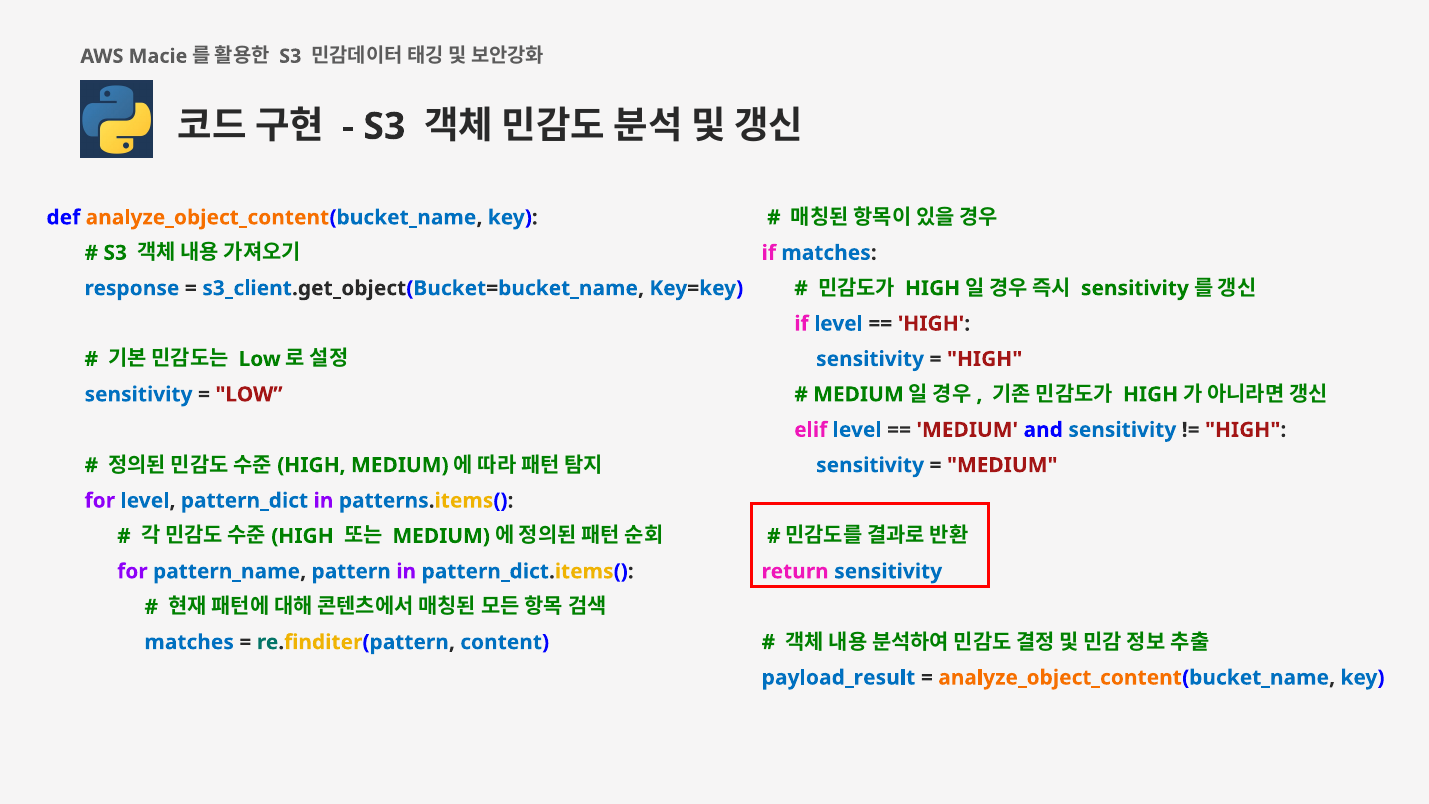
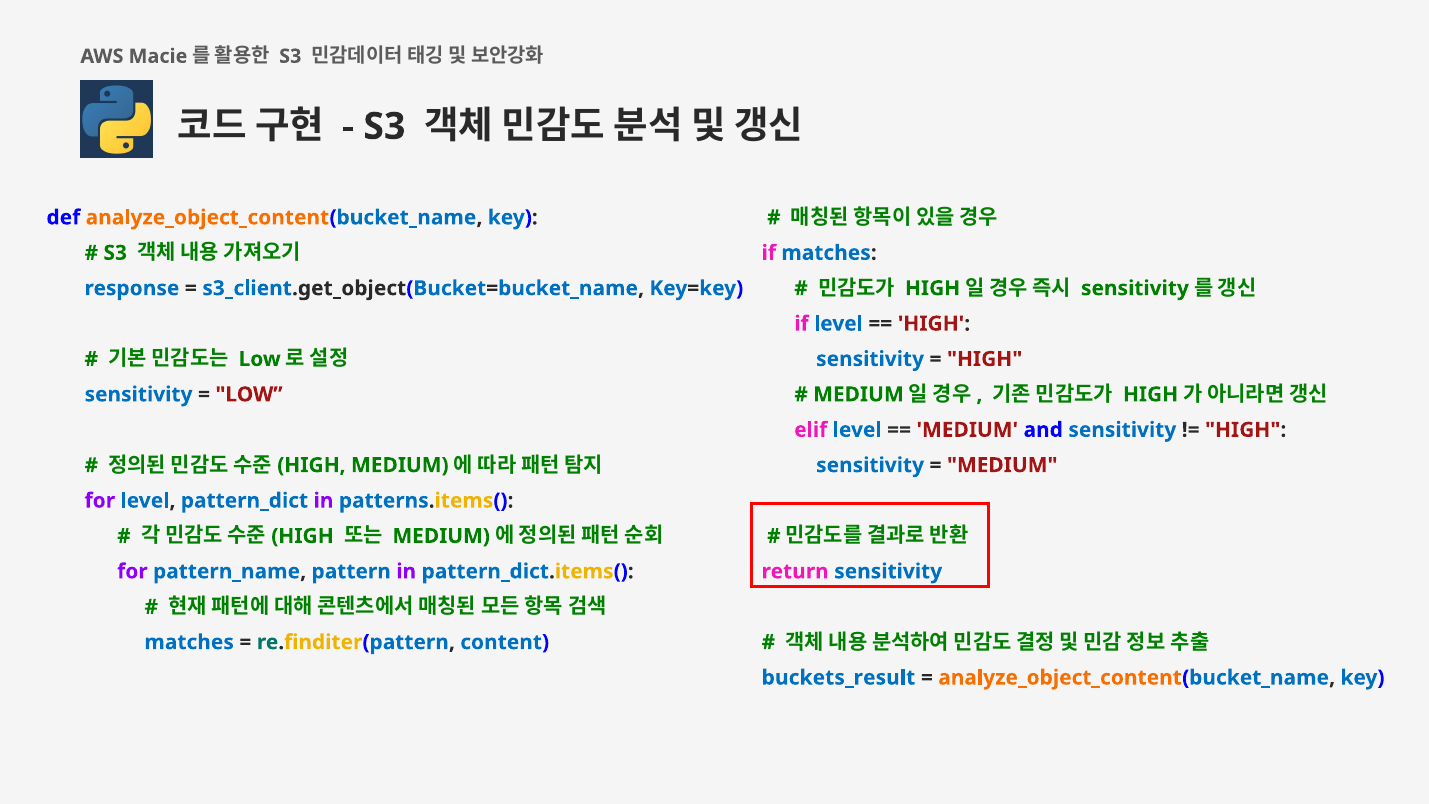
payload_result: payload_result -> buckets_result (838, 677)
